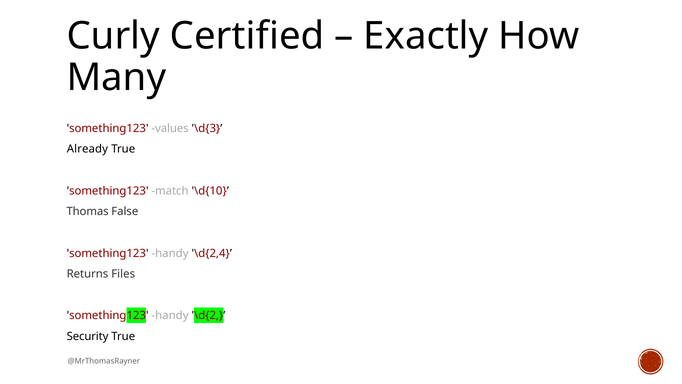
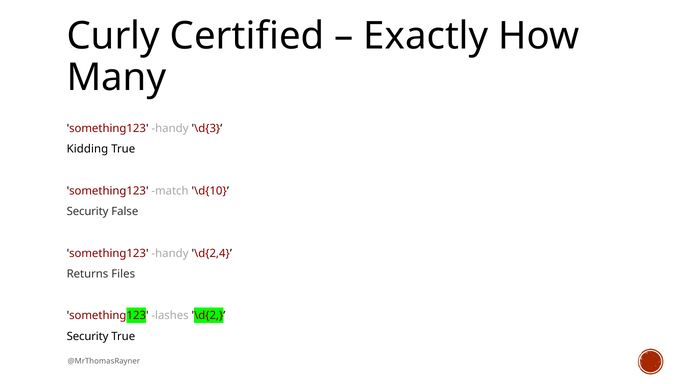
values: values -> handy (170, 128)
Already: Already -> Kidding (87, 149)
Thomas: Thomas -> Security (88, 211)
handy: handy -> lashes (170, 315)
